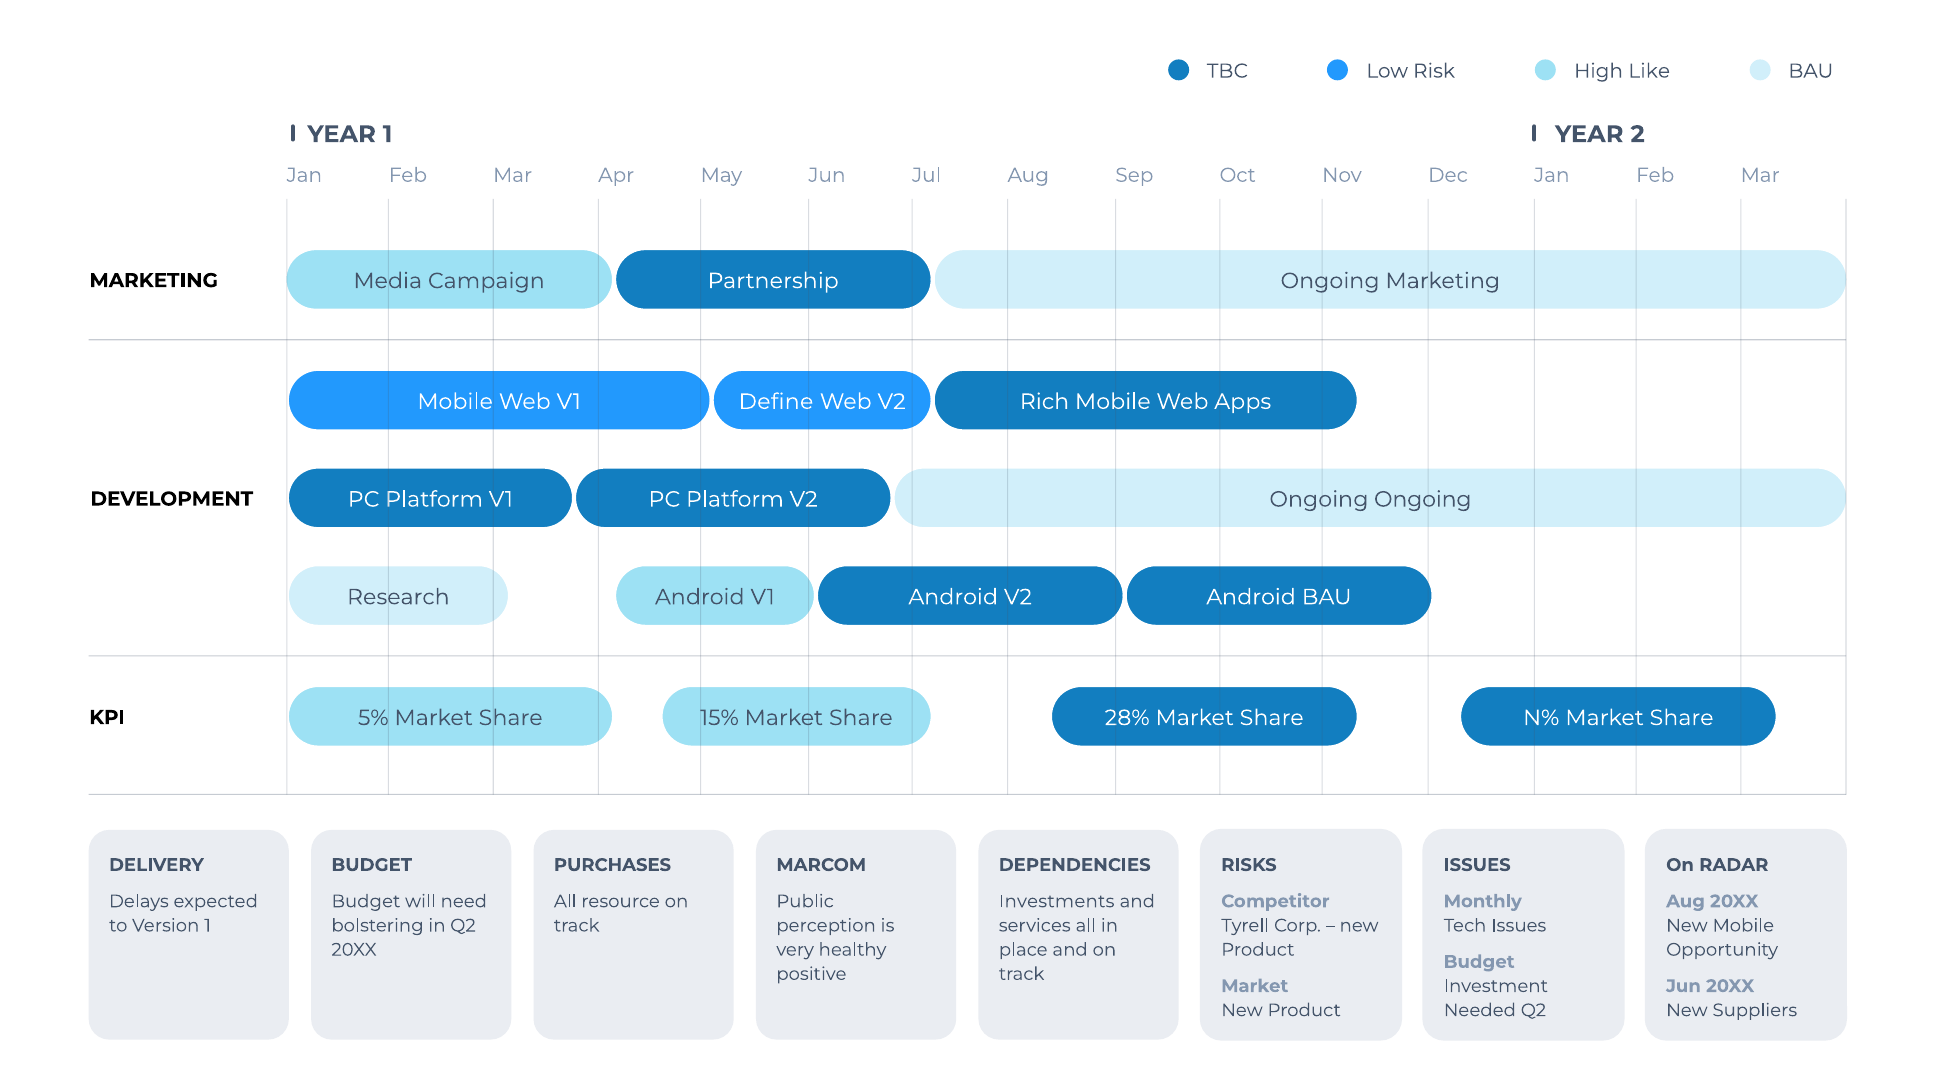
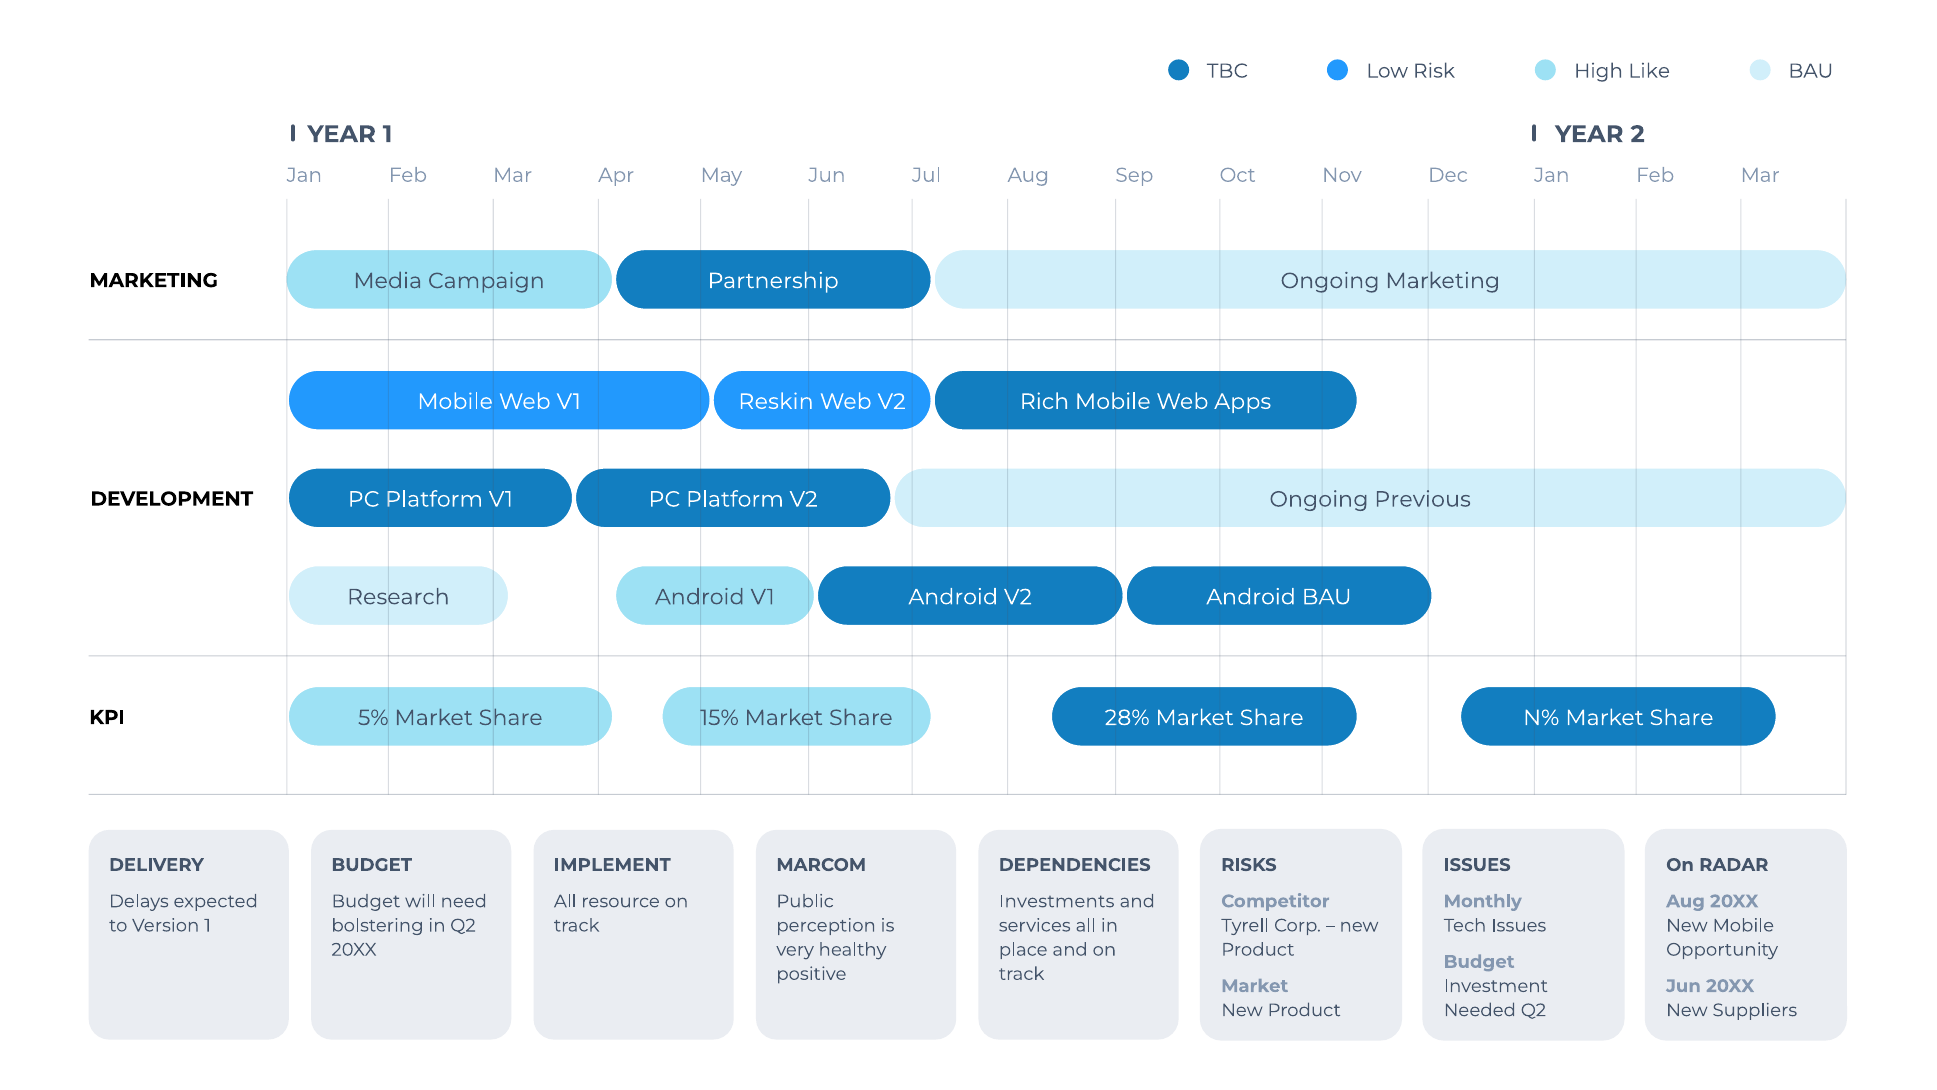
Define: Define -> Reskin (776, 401)
Ongoing Ongoing: Ongoing -> Previous (1423, 499)
PURCHASES: PURCHASES -> IMPLEMENT (612, 865)
